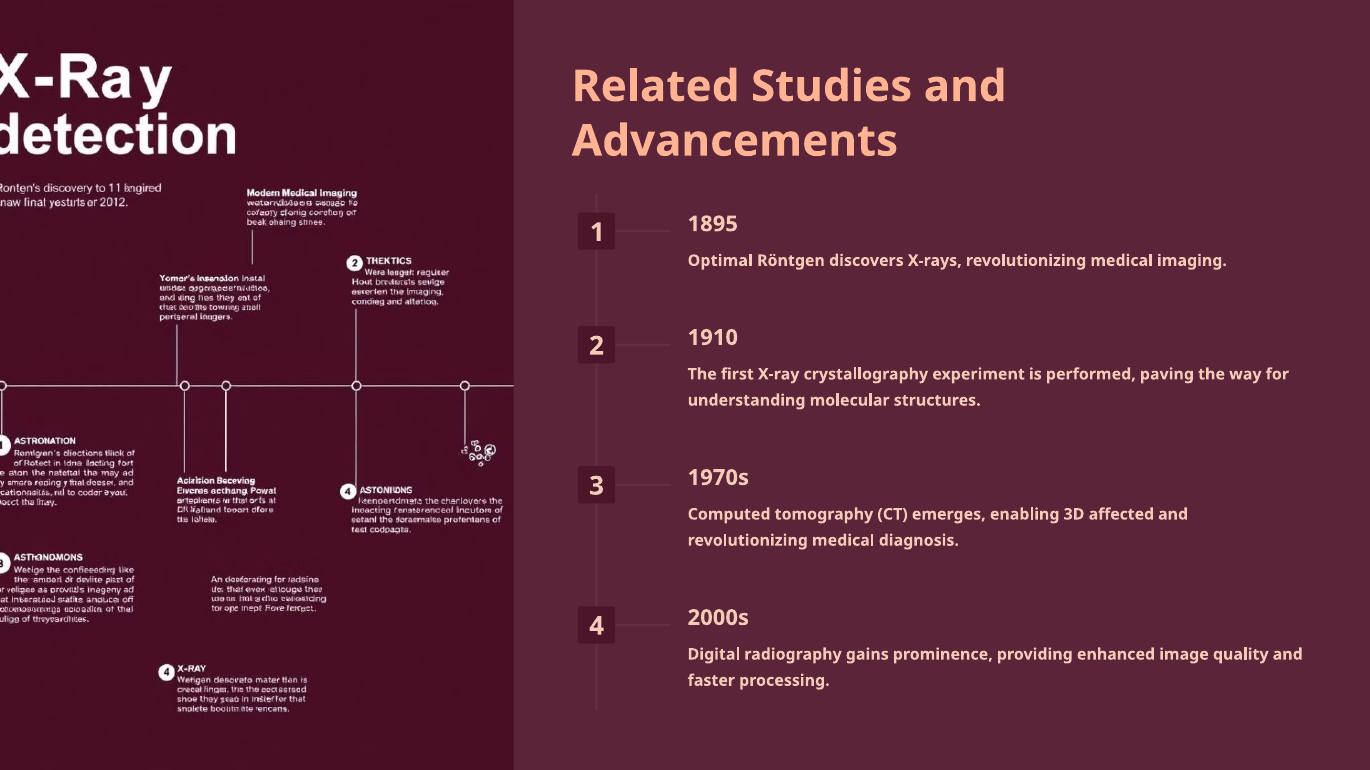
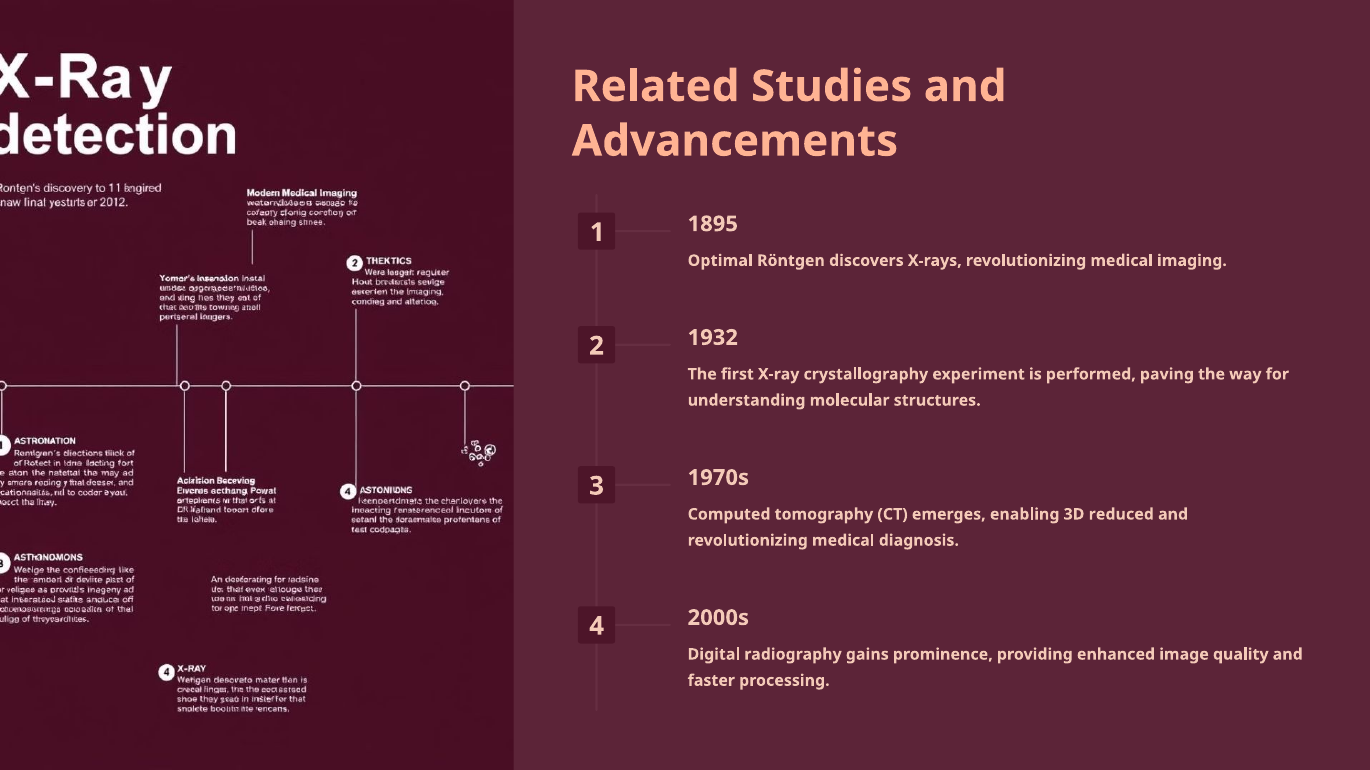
1910: 1910 -> 1932 (713, 338)
affected: affected -> reduced (1121, 515)
